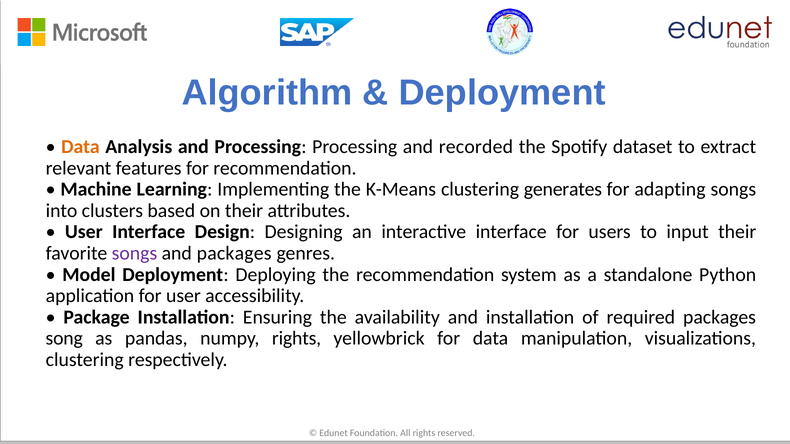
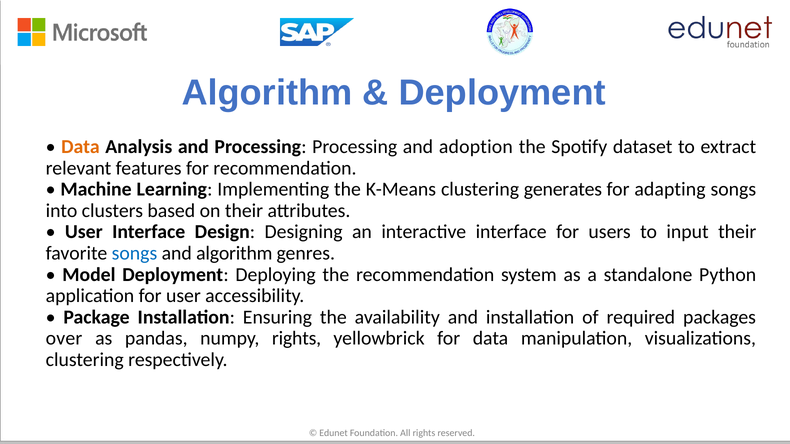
recorded: recorded -> adoption (476, 147)
songs colour: purple -> blue (134, 253)
and packages: packages -> algorithm (234, 253)
song: song -> over (64, 339)
